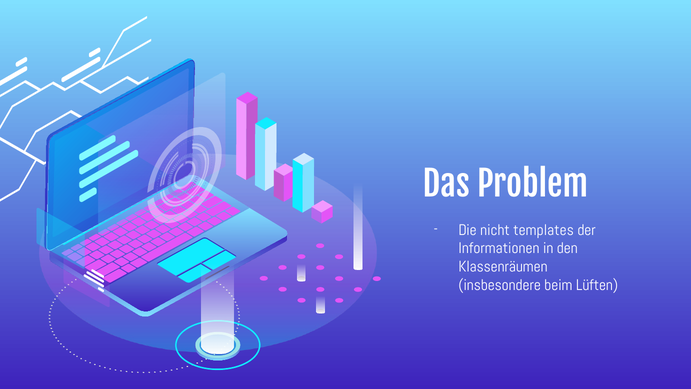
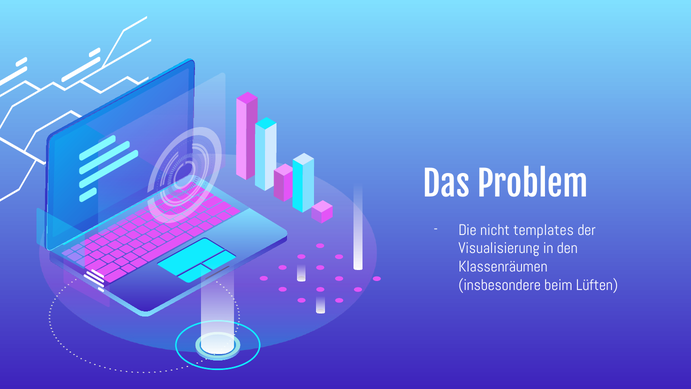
Informationen: Informationen -> Visualisierung (499, 248)
